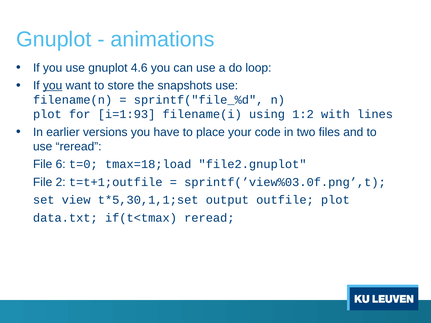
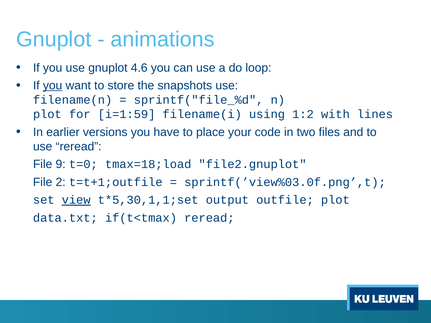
i=1:93: i=1:93 -> i=1:59 (127, 114)
6: 6 -> 9 (61, 164)
view underline: none -> present (76, 200)
